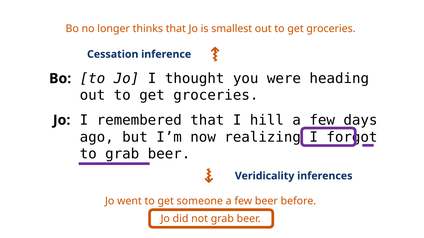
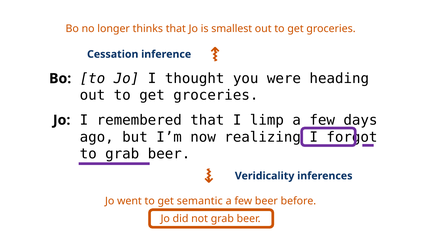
hill: hill -> limp (267, 120)
someone: someone -> semantic (200, 201)
